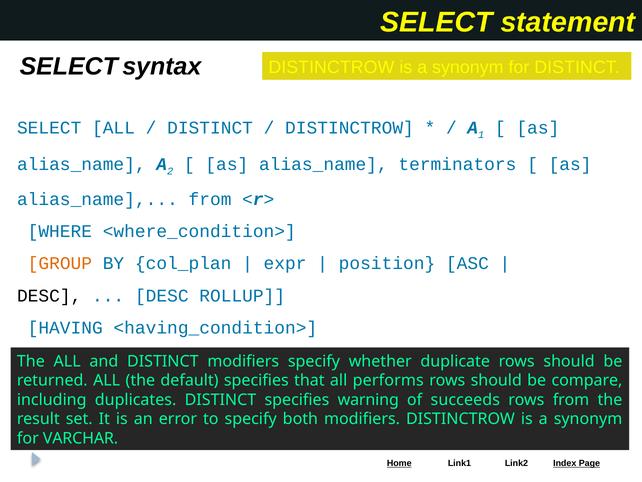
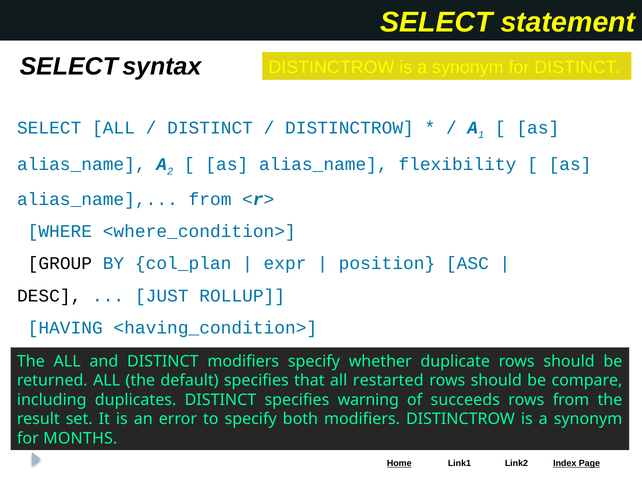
terminators: terminators -> flexibility (457, 164)
GROUP colour: orange -> black (60, 263)
DESC: DESC -> JUST (162, 295)
performs: performs -> restarted (388, 380)
VARCHAR: VARCHAR -> MONTHS (80, 438)
